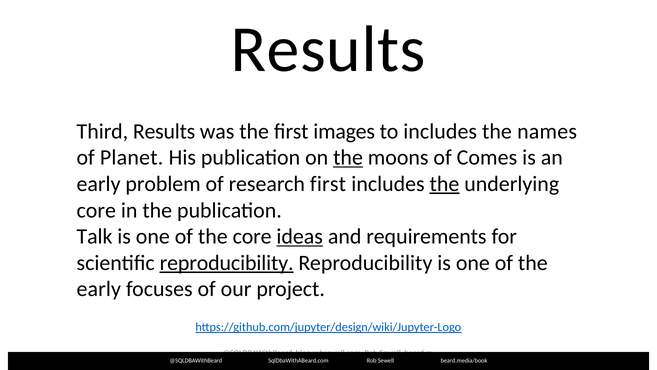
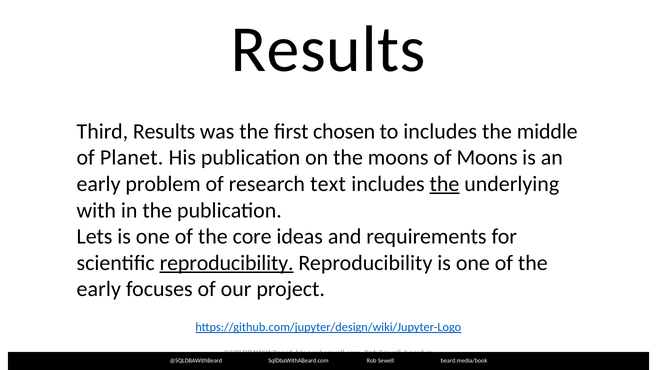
images: images -> chosen (344, 131)
names: names -> middle (547, 131)
the underline: present -> none (348, 157)
of Comes: Comes -> Moons (487, 157)
research first: first -> text (328, 184)
core: core -> with (96, 210)
Talk: Talk -> Lets (95, 236)
ideas underline: present -> none (300, 236)
